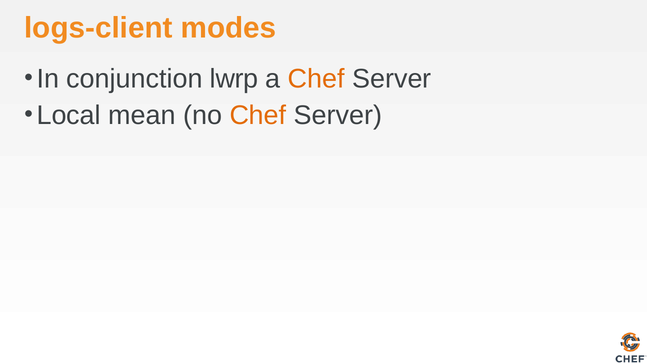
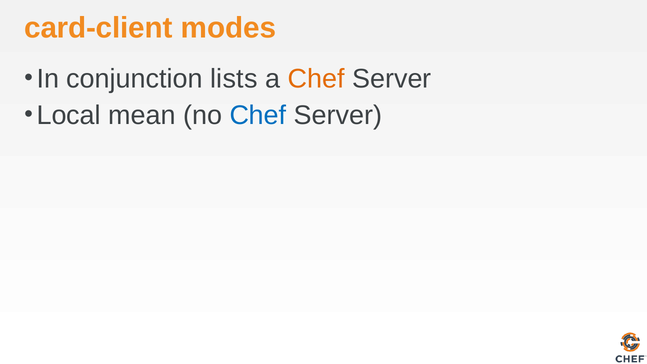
logs-client: logs-client -> card-client (98, 28)
lwrp: lwrp -> lists (234, 79)
Chef colour: orange -> blue (258, 115)
